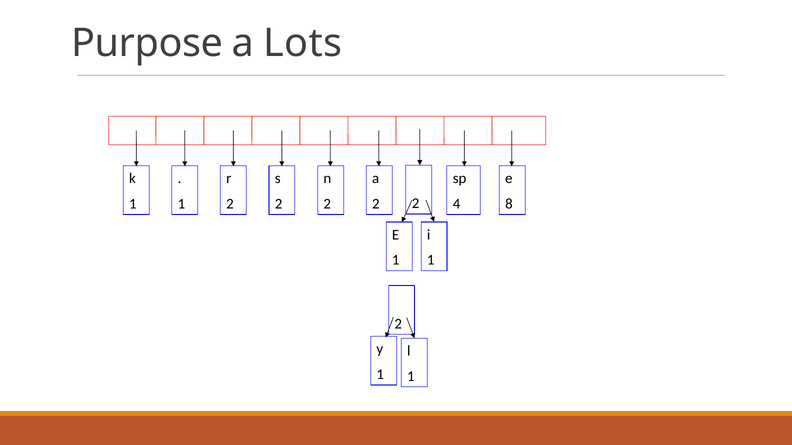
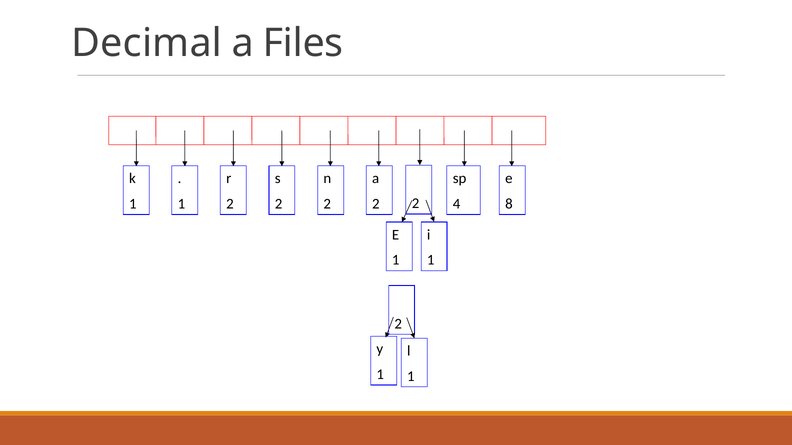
Purpose: Purpose -> Decimal (147, 43)
Lots: Lots -> Files (303, 43)
